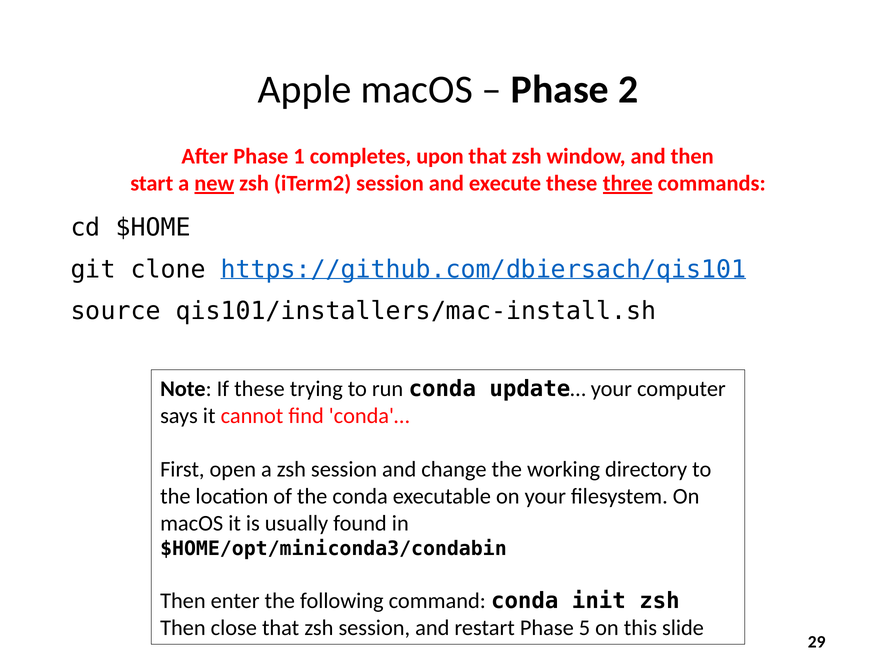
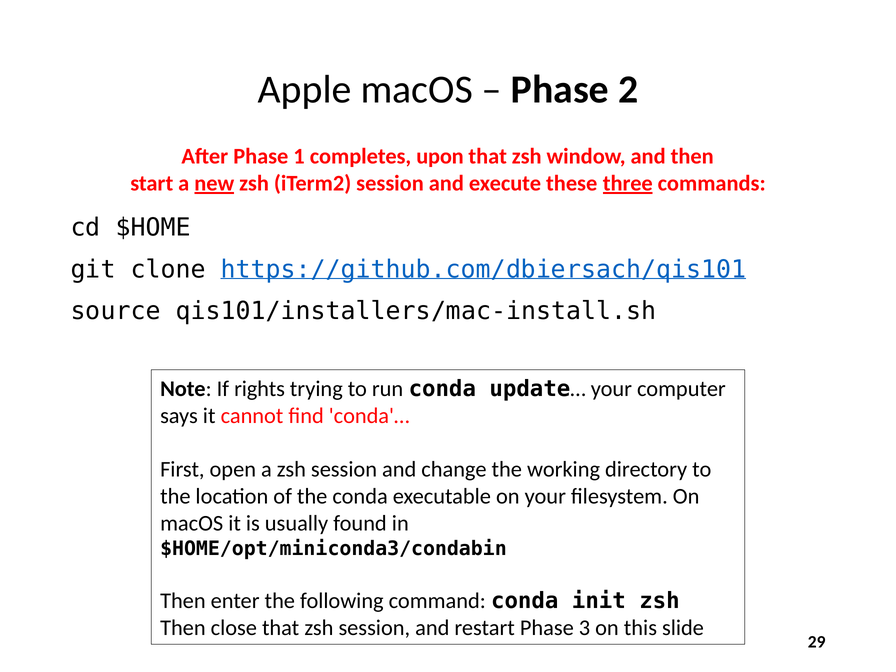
If these: these -> rights (260, 389)
5: 5 -> 3 (584, 628)
